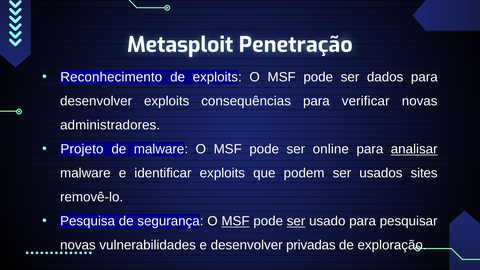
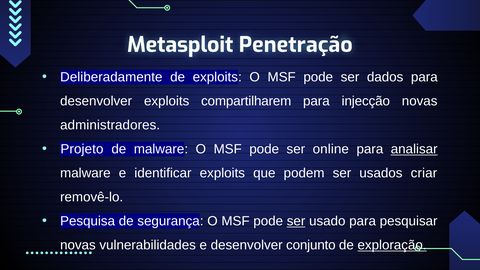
Reconhecimento: Reconhecimento -> Deliberadamente (111, 77)
consequências: consequências -> compartilharem (246, 101)
verificar: verificar -> injecção (366, 101)
sites: sites -> criar (424, 173)
MSF underline: present -> none (236, 221)
privadas: privadas -> conjunto (311, 245)
exploração underline: none -> present (392, 245)
